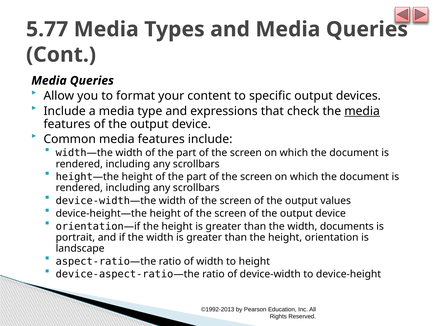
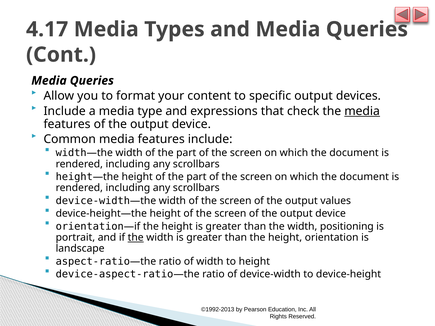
5.77: 5.77 -> 4.17 (47, 29)
documents: documents -> positioning (347, 227)
the underline: none -> present (136, 238)
